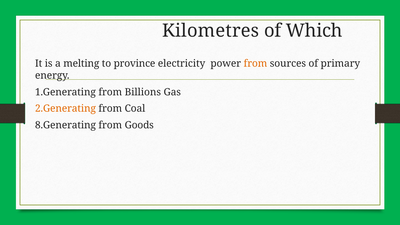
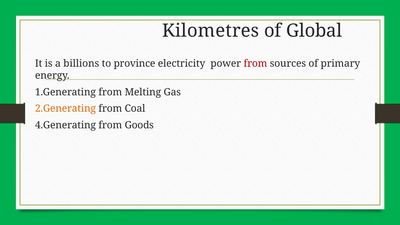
Which: Which -> Global (314, 31)
melting: melting -> billions (81, 64)
from colour: orange -> red (255, 64)
Billions: Billions -> Melting (143, 92)
8.Generating: 8.Generating -> 4.Generating (65, 125)
